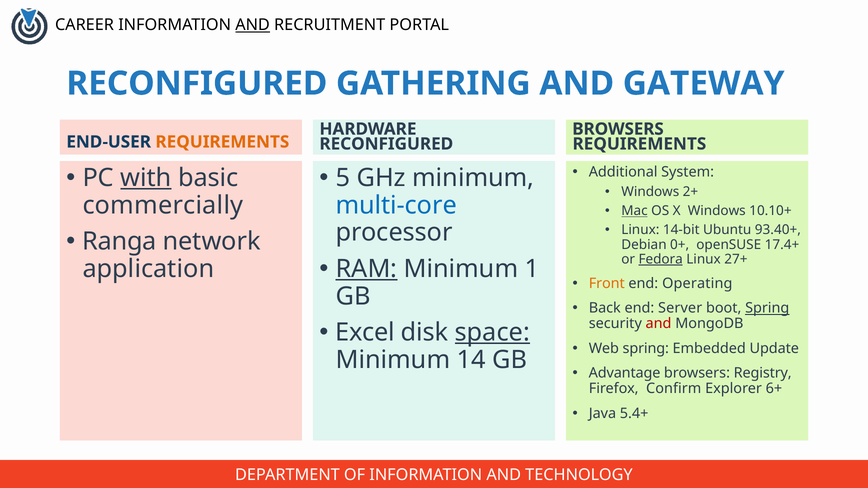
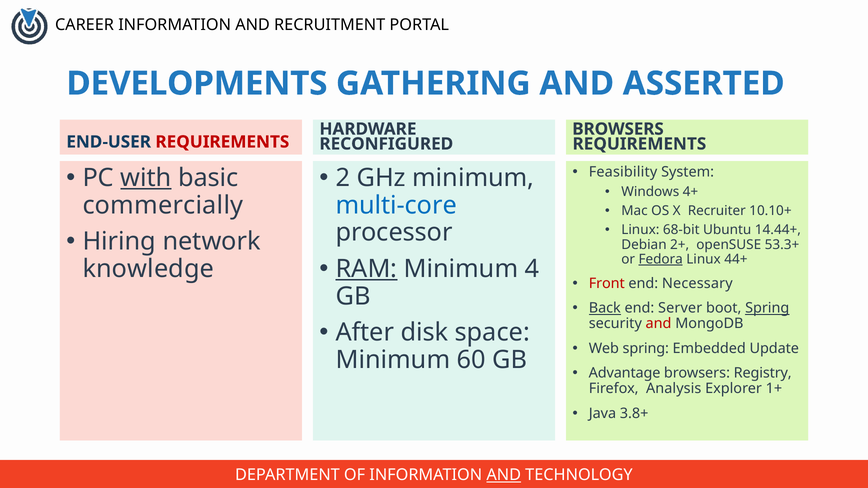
AND underline: present -> none (253, 25)
RECONFIGURED: RECONFIGURED -> DEVELOPMENTS (197, 84)
GATEWAY: GATEWAY -> ASSERTED (704, 84)
REQUIREMENTS colour: orange -> red (222, 142)
Additional: Additional -> Feasibility (623, 172)
5: 5 -> 2 (343, 178)
2+: 2+ -> 4+ (690, 192)
Mac underline: present -> none (635, 211)
X Windows: Windows -> Recruiter (717, 211)
14-bit: 14-bit -> 68-bit (681, 230)
93.40+: 93.40+ -> 14.44+ (778, 230)
Ranga: Ranga -> Hiring (119, 242)
0+: 0+ -> 2+ (680, 245)
17.4+: 17.4+ -> 53.3+ (782, 245)
27+: 27+ -> 44+ (736, 259)
1: 1 -> 4 (532, 269)
application: application -> knowledge (148, 269)
Front colour: orange -> red (607, 284)
Operating: Operating -> Necessary (697, 284)
Back underline: none -> present (605, 308)
Excel: Excel -> After (365, 333)
space underline: present -> none (492, 333)
14: 14 -> 60 (471, 360)
Confirm: Confirm -> Analysis (674, 389)
6+: 6+ -> 1+ (774, 389)
5.4+: 5.4+ -> 3.8+ (634, 413)
AND underline: none -> present (504, 475)
